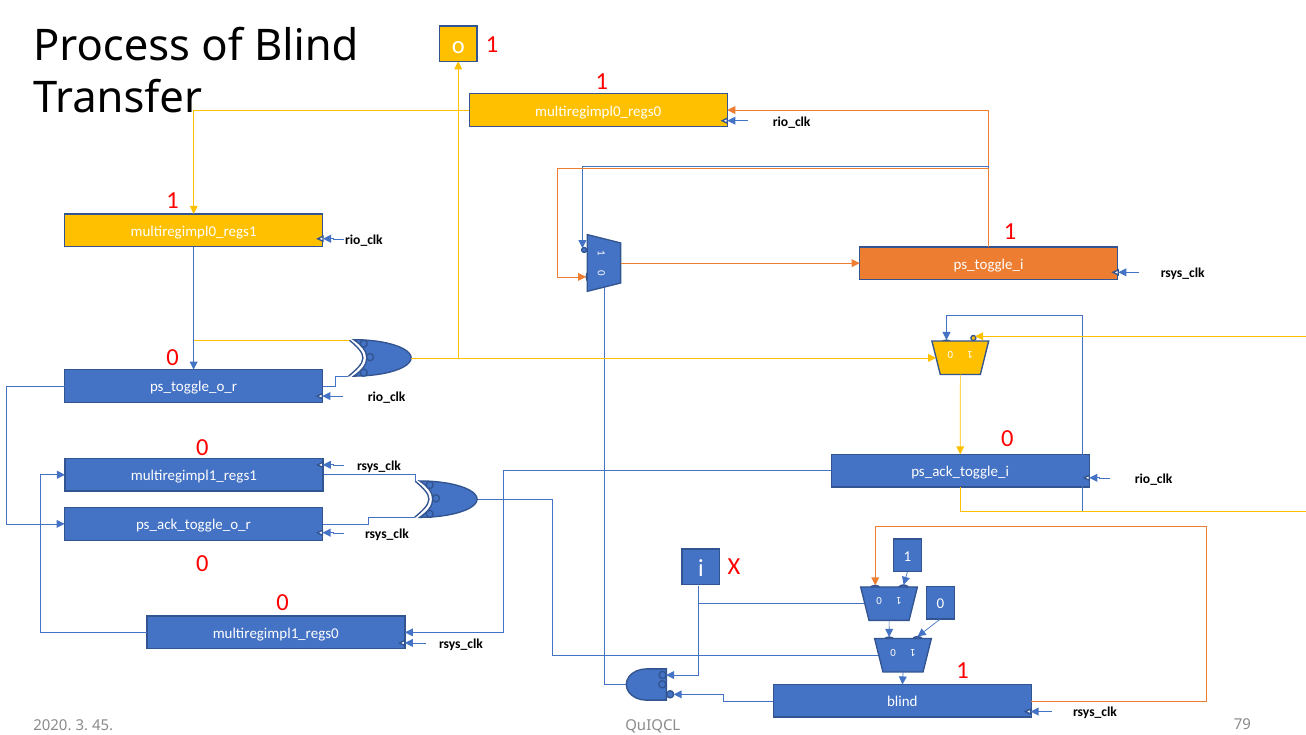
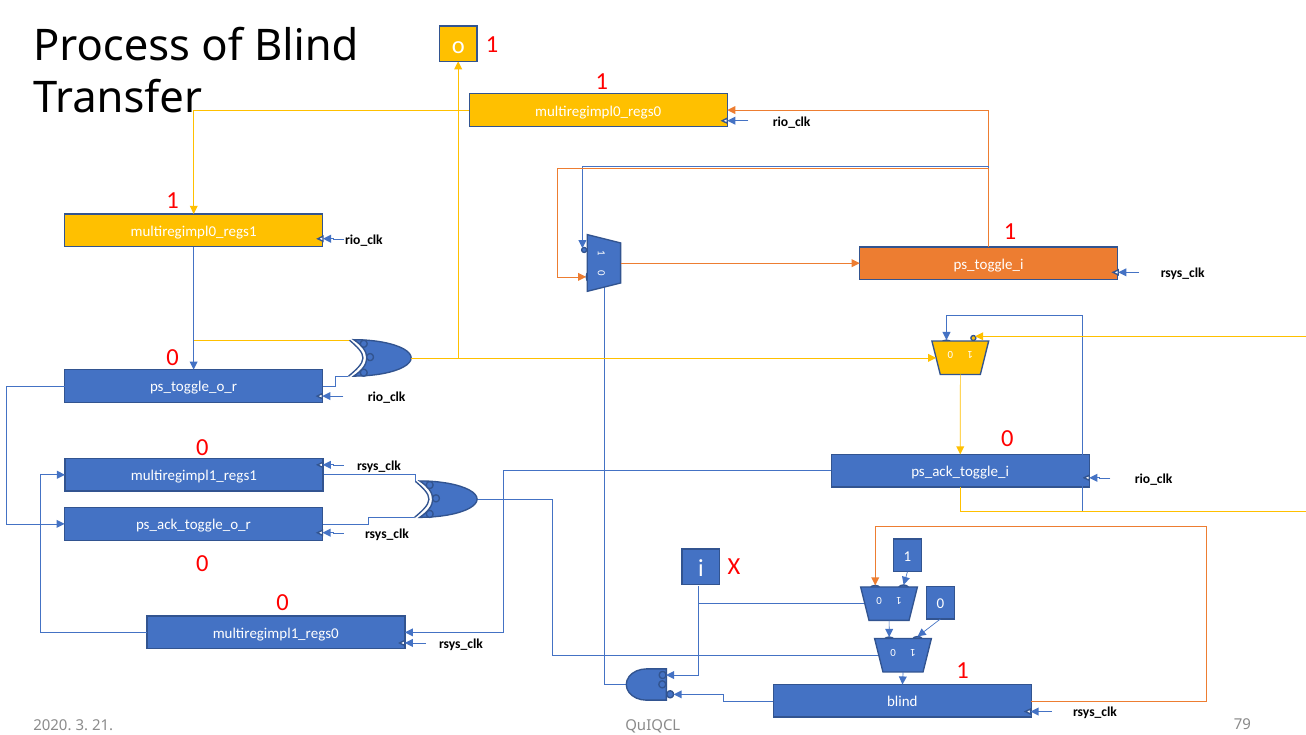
45: 45 -> 21 (103, 725)
